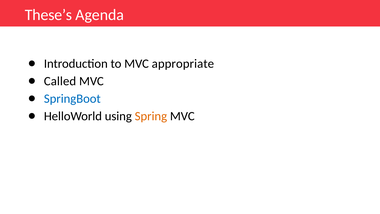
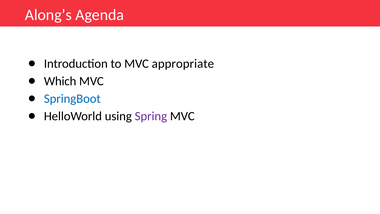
These’s: These’s -> Along’s (48, 15)
Called: Called -> Which (60, 81)
Spring colour: orange -> purple (151, 116)
